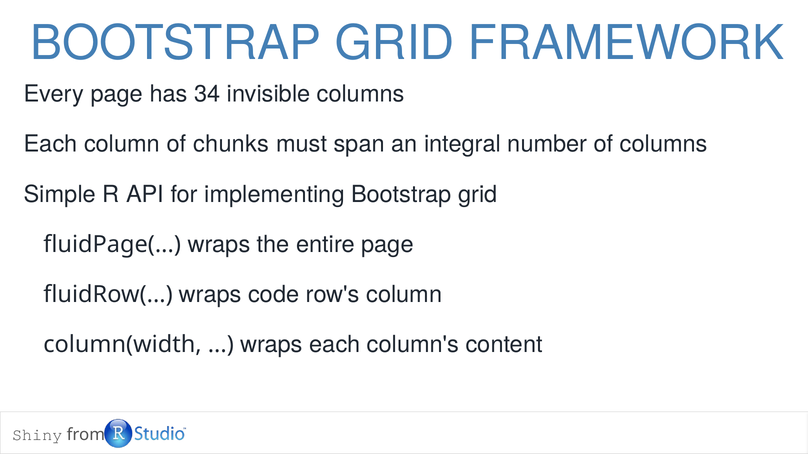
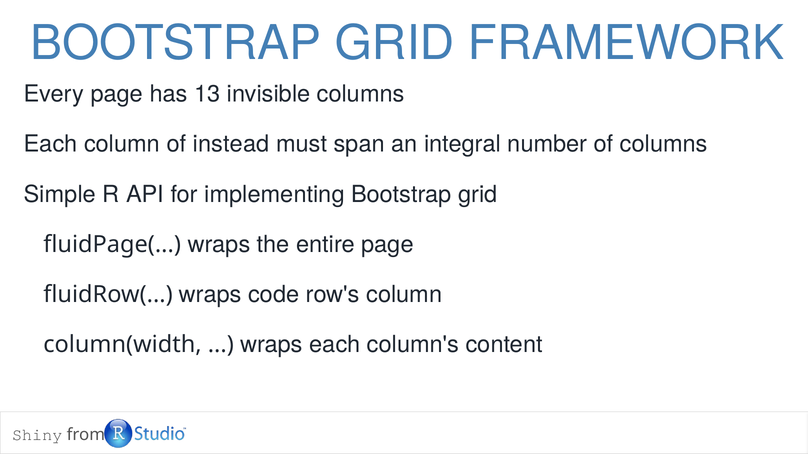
34: 34 -> 13 (207, 94)
chunks: chunks -> instead (231, 144)
